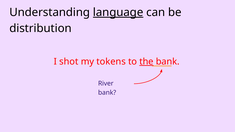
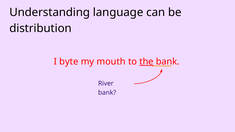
language underline: present -> none (118, 12)
shot: shot -> byte (69, 62)
tokens: tokens -> mouth (111, 62)
